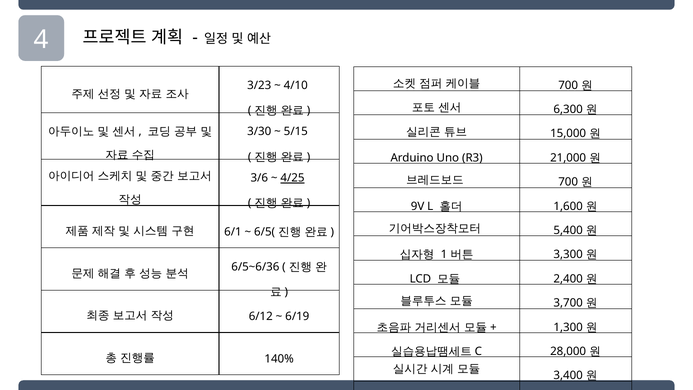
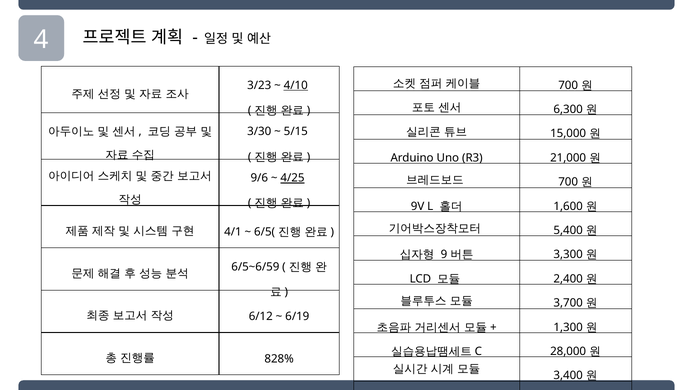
4/10 underline: none -> present (296, 85)
3/6: 3/6 -> 9/6 (259, 178)
6/1: 6/1 -> 4/1 (233, 232)
1: 1 -> 9 (444, 255)
6/5~6/36: 6/5~6/36 -> 6/5~6/59 (255, 267)
140%: 140% -> 828% (279, 359)
